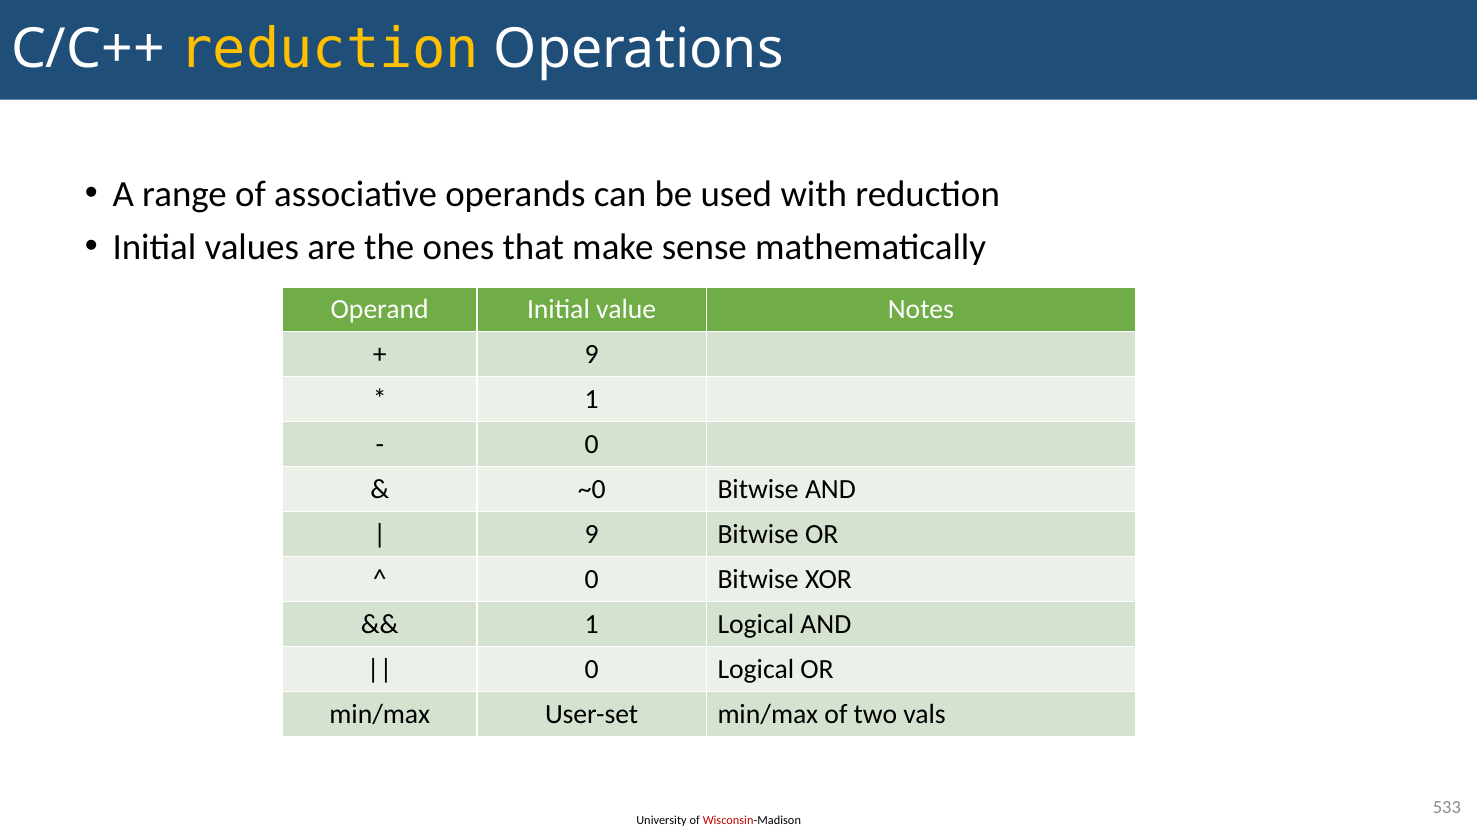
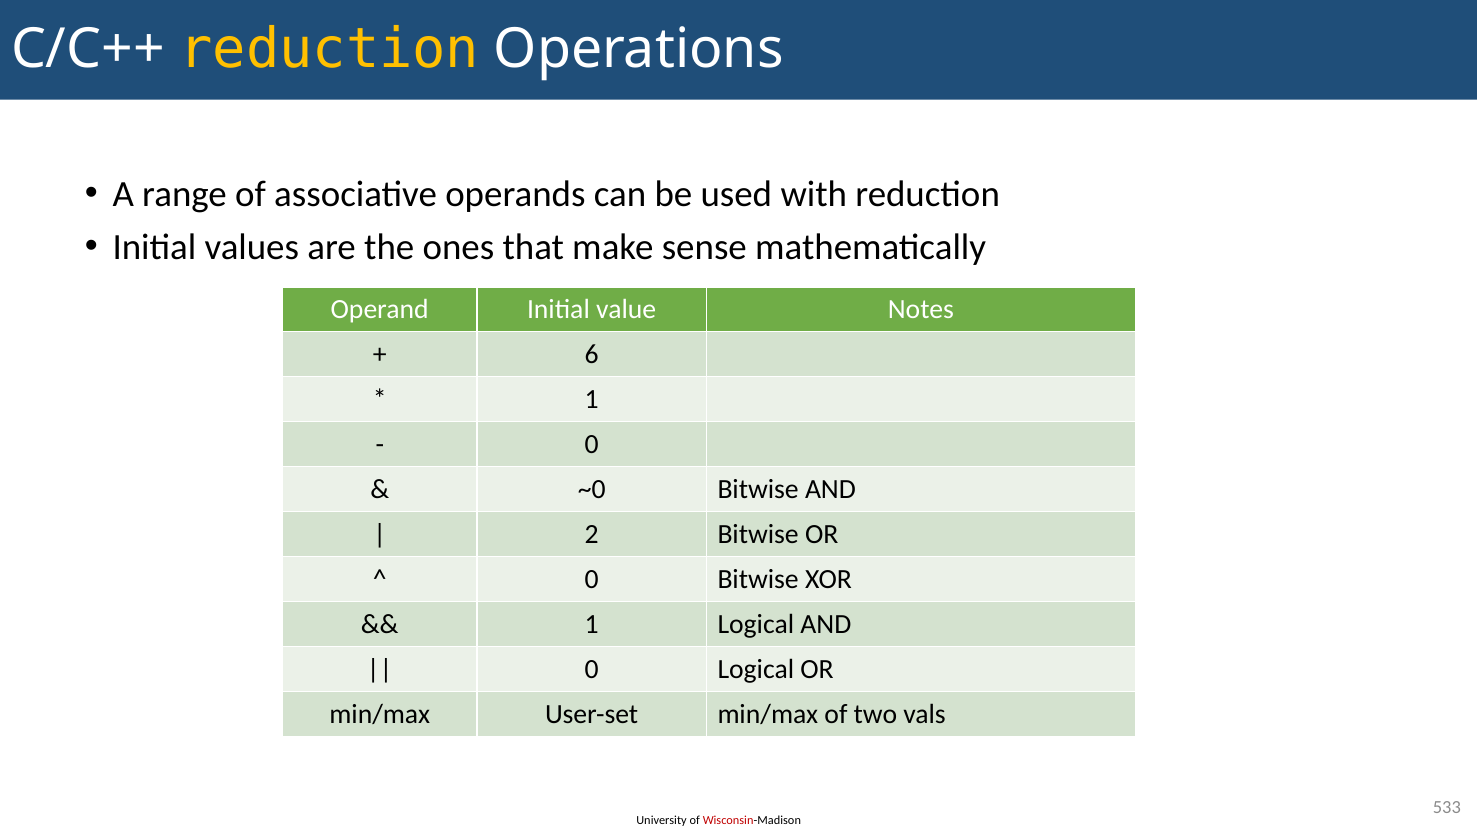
9: 9 -> 6 (592, 354)
9: 9 -> 2 (592, 534)
